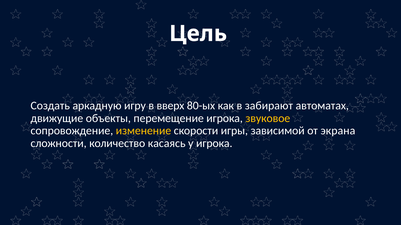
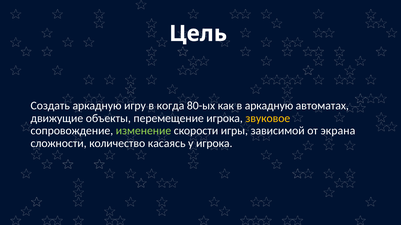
вверх: вверх -> когда (170, 106)
в забирают: забирают -> аркадную (269, 106)
изменение colour: yellow -> light green (143, 131)
